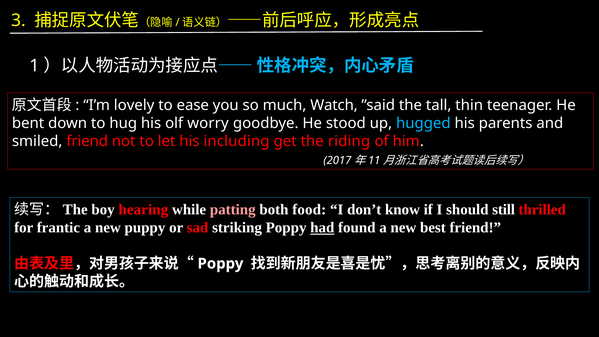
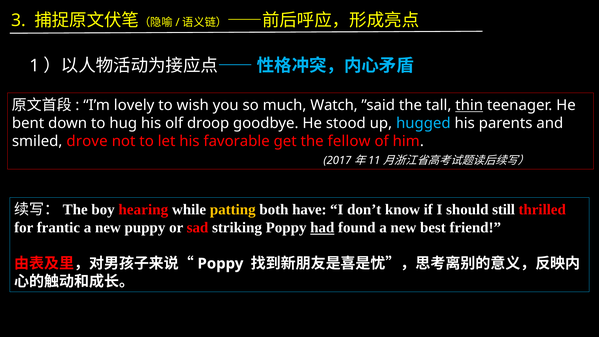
ease: ease -> wish (193, 105)
thin underline: none -> present (469, 105)
worry: worry -> droop (208, 123)
smiled friend: friend -> drove (87, 141)
including: including -> favorable (237, 141)
riding: riding -> fellow (349, 141)
patting colour: pink -> yellow (233, 210)
food: food -> have (309, 210)
